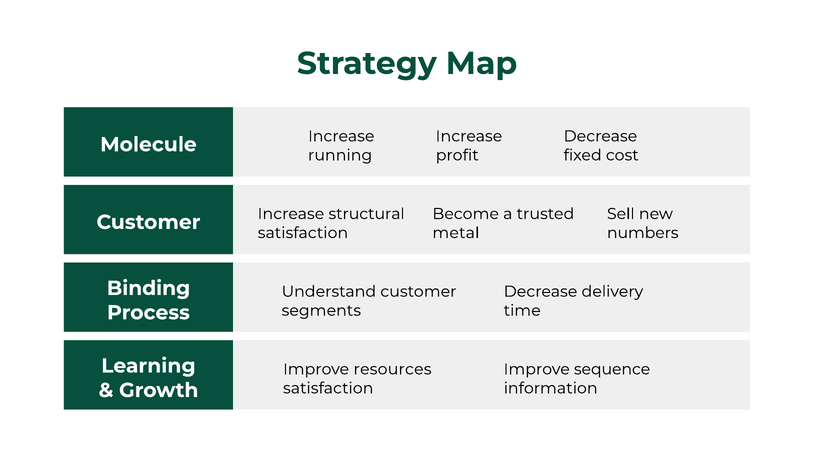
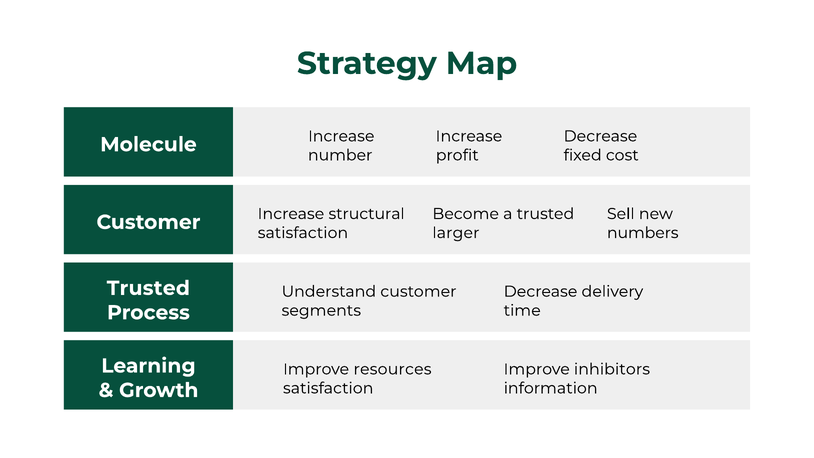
running: running -> number (340, 155)
metal: metal -> larger (456, 233)
Binding: Binding -> Trusted (148, 288)
sequence: sequence -> inhibitors (612, 369)
